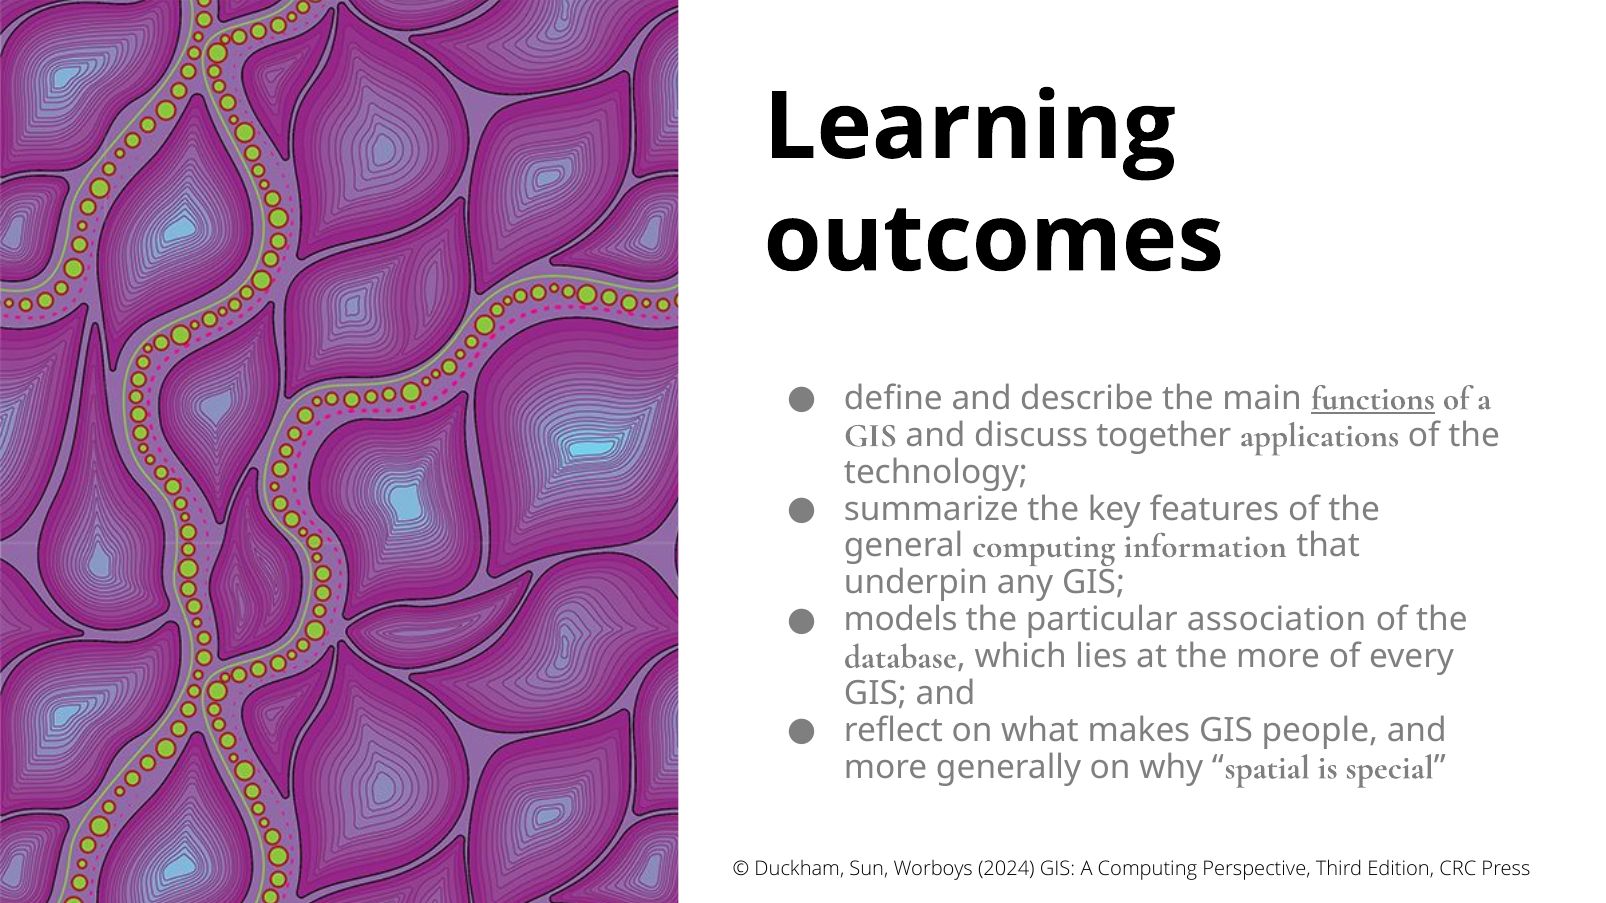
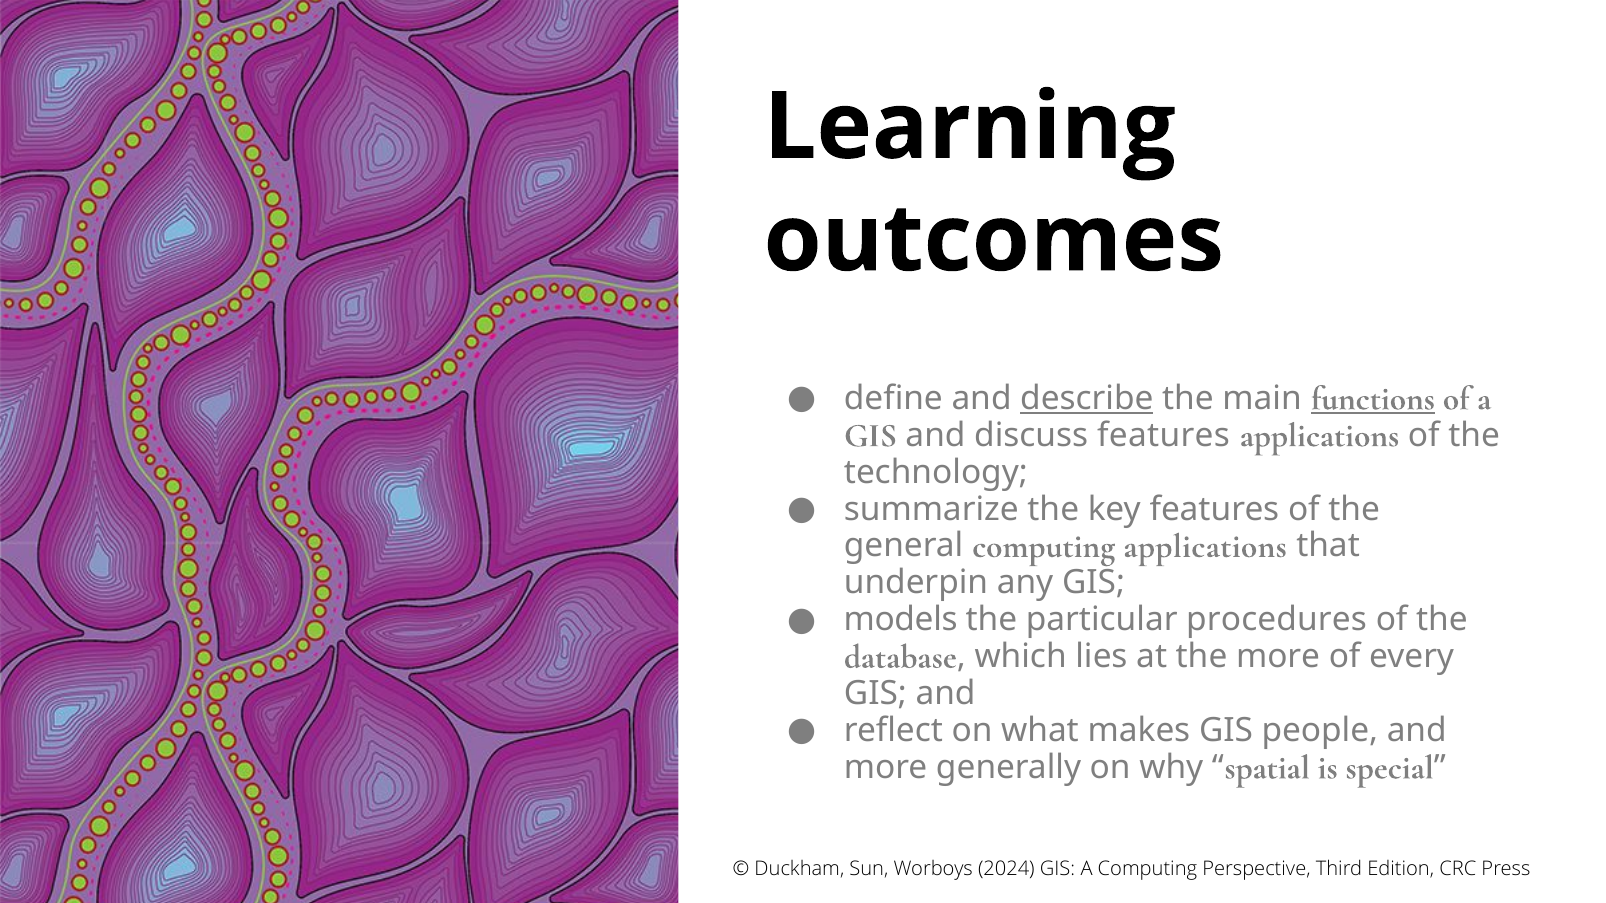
describe underline: none -> present (1087, 398)
discuss together: together -> features (1163, 435)
computing information: information -> applications (1205, 546)
association: association -> procedures (1277, 620)
